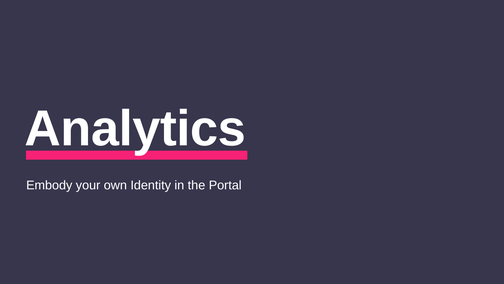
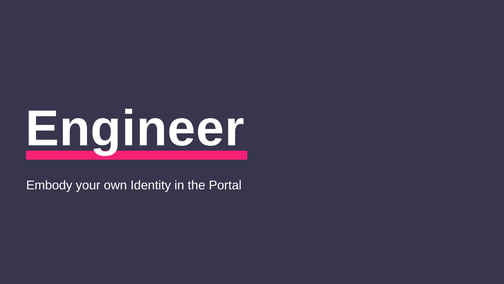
Analytics: Analytics -> Engineer (135, 128)
